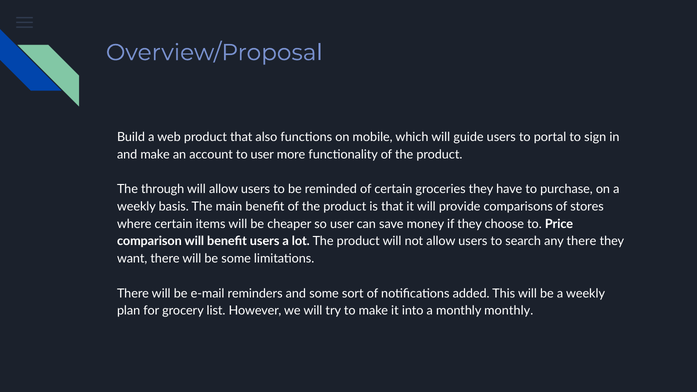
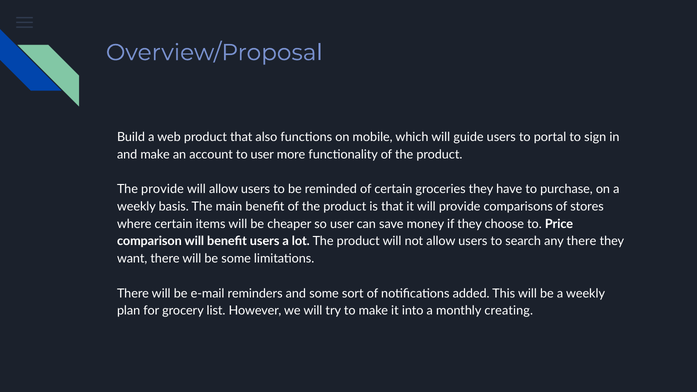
The through: through -> provide (162, 189)
monthly monthly: monthly -> creating (509, 311)
